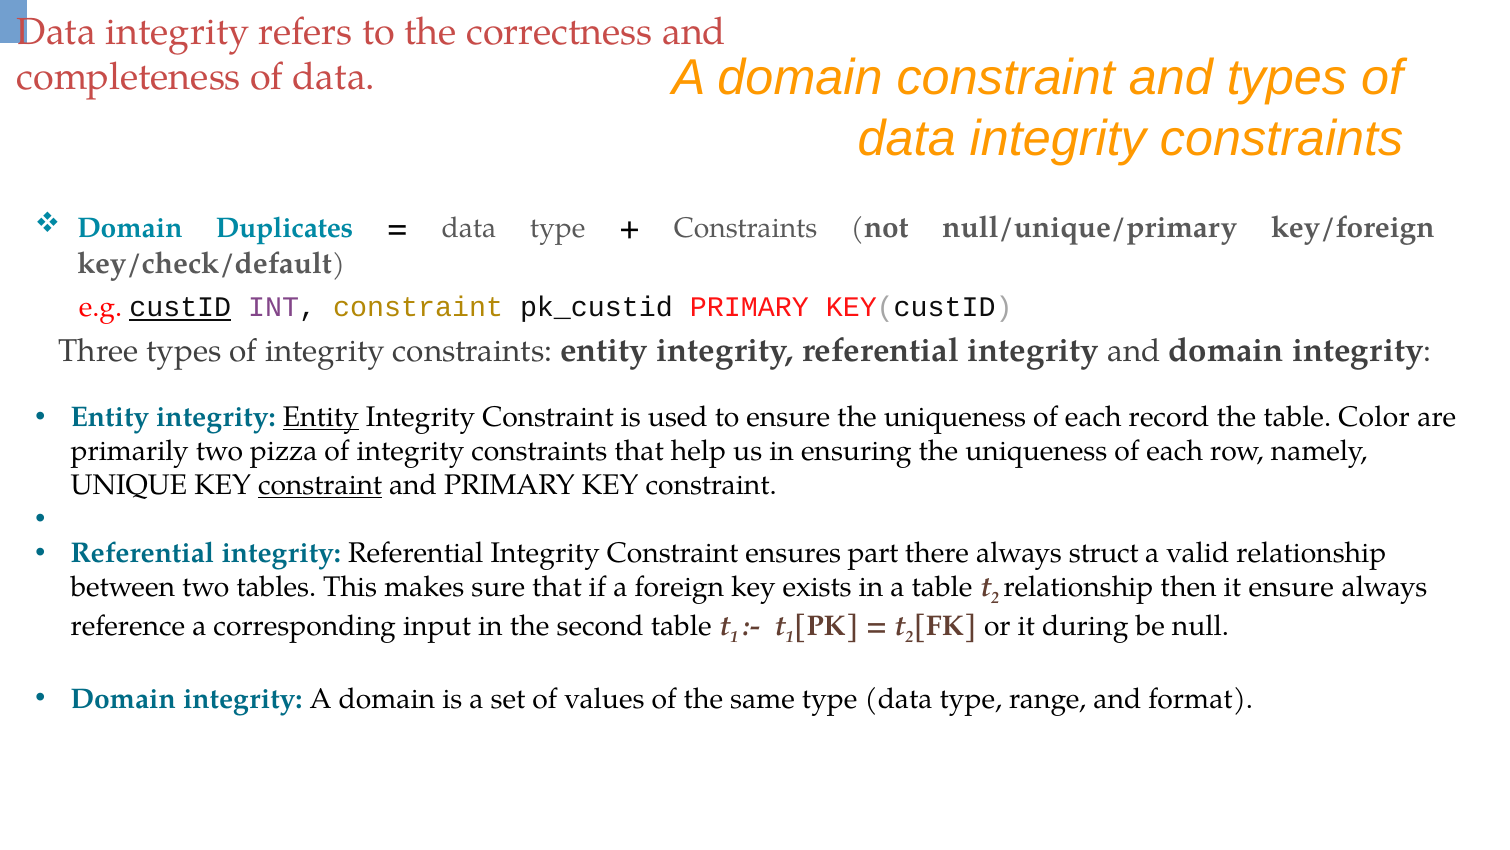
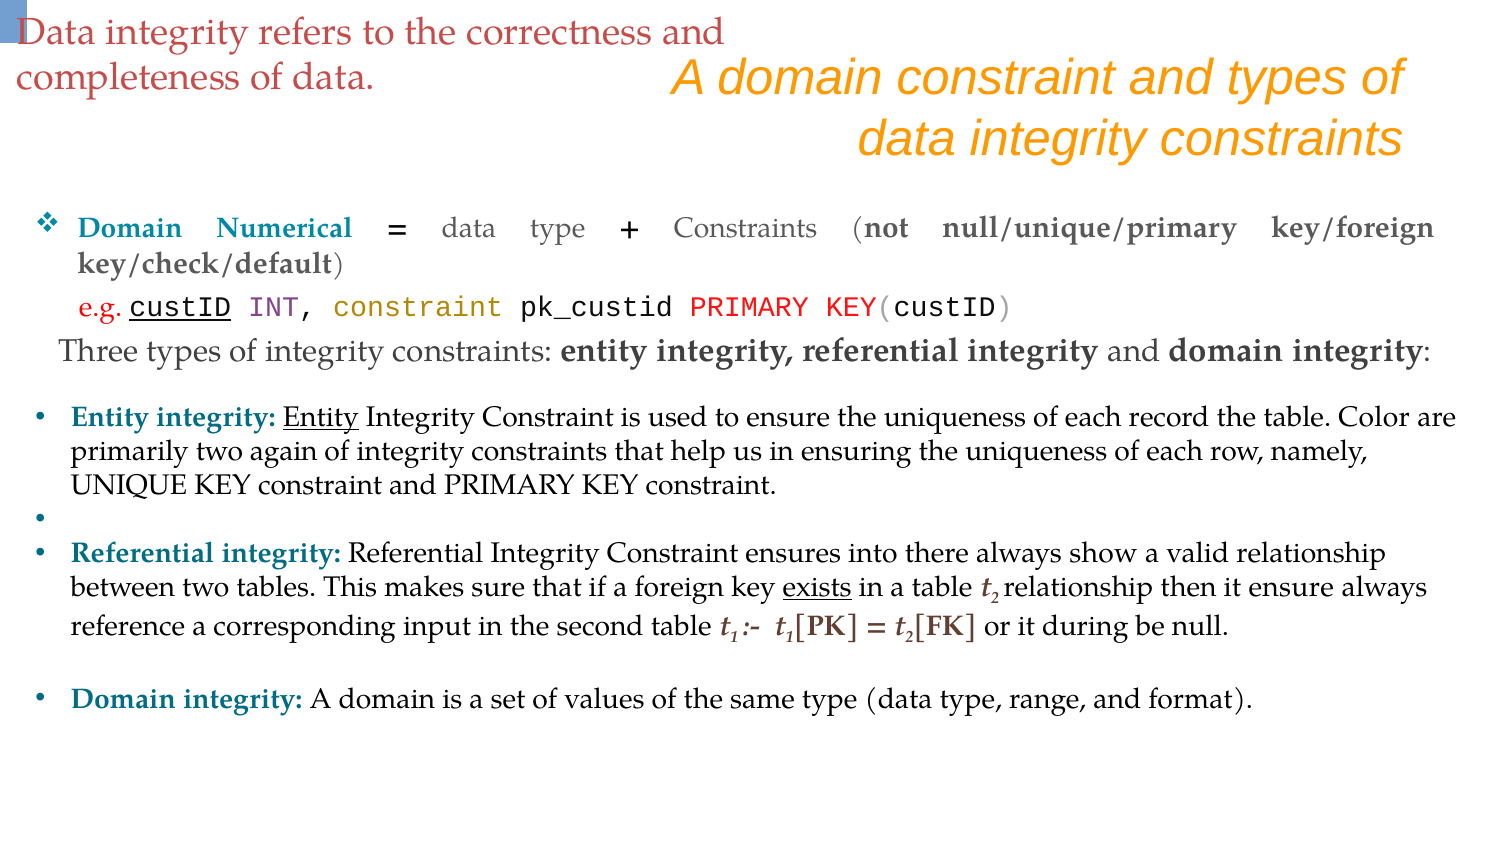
Duplicates: Duplicates -> Numerical (284, 228)
pizza: pizza -> again (284, 451)
constraint underline: present -> none (320, 485)
part: part -> into (873, 553)
struct: struct -> show (1103, 553)
exists underline: none -> present (817, 587)
